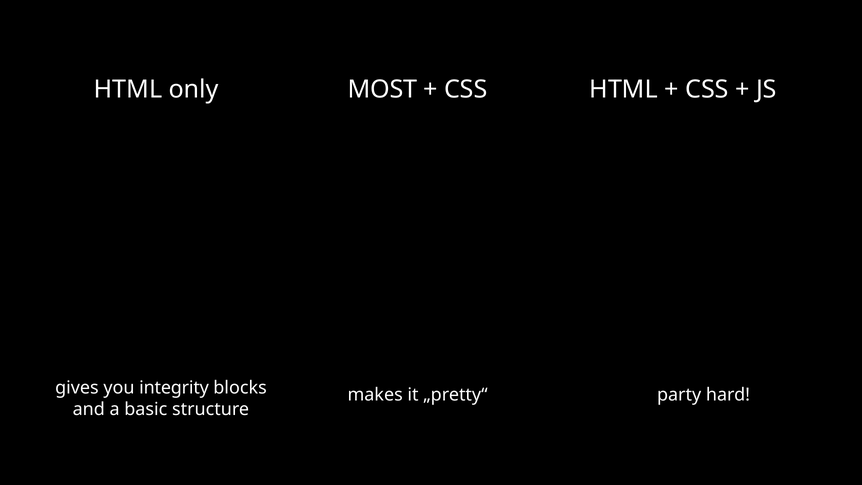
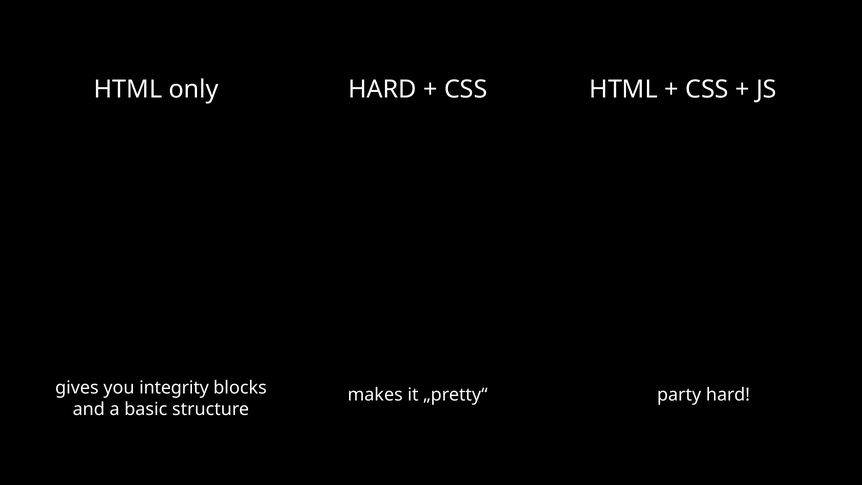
only MOST: MOST -> HARD (383, 89)
